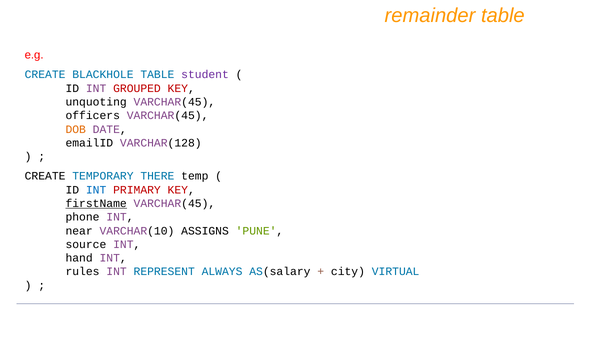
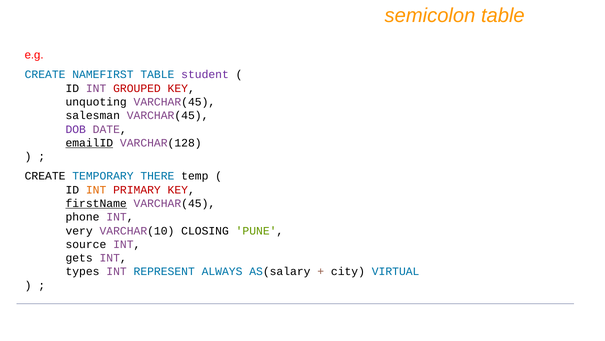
remainder: remainder -> semicolon (430, 16)
BLACKHOLE: BLACKHOLE -> NAMEFIRST (103, 75)
officers: officers -> salesman (93, 115)
DOB colour: orange -> purple (76, 129)
emailID underline: none -> present (89, 143)
INT colour: blue -> orange (96, 189)
near: near -> very (79, 230)
ASSIGNS: ASSIGNS -> CLOSING (205, 230)
hand: hand -> gets (79, 258)
rules: rules -> types (83, 271)
